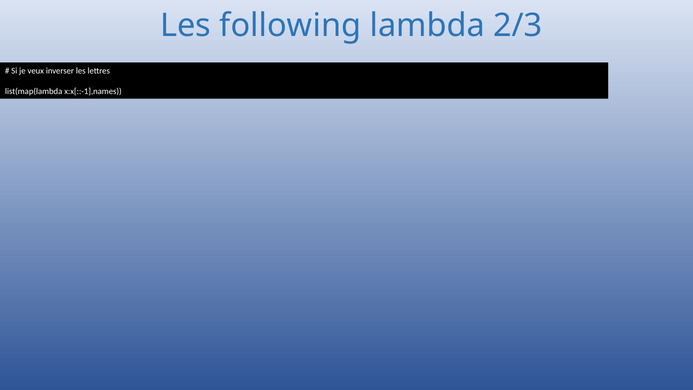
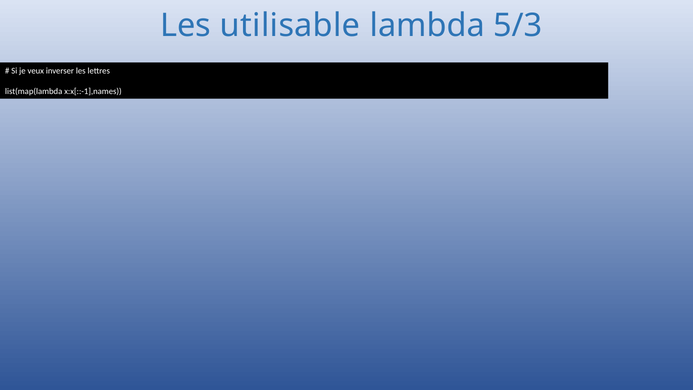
following: following -> utilisable (290, 25)
2/3: 2/3 -> 5/3 (518, 25)
